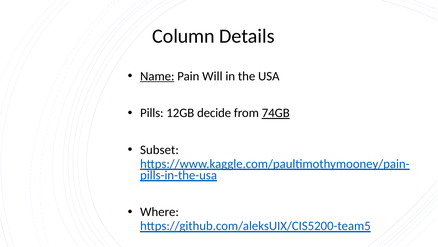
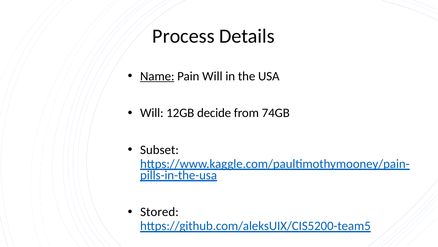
Column: Column -> Process (183, 36)
Pills: Pills -> Will (152, 113)
74GB underline: present -> none (276, 113)
Where: Where -> Stored (159, 211)
